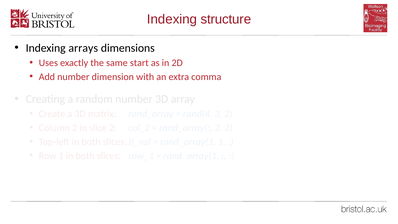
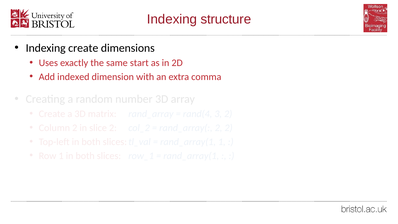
Indexing arrays: arrays -> create (83, 48)
Add number: number -> indexed (73, 77)
